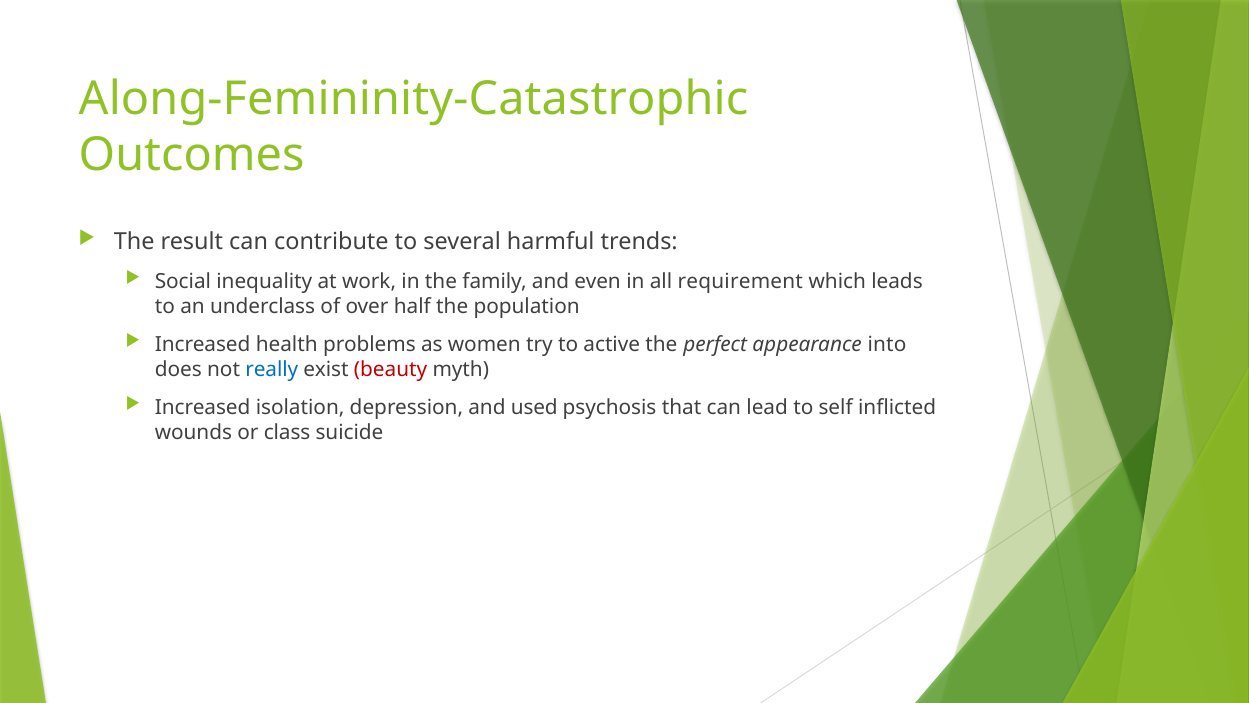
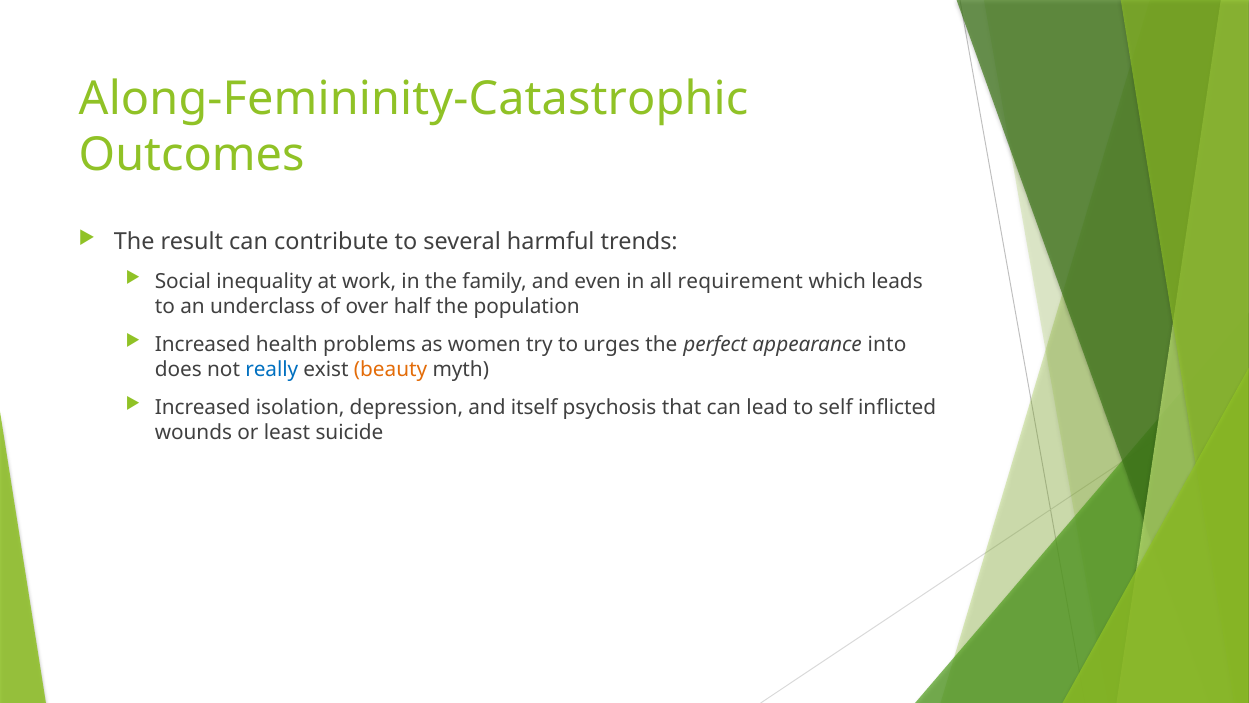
active: active -> urges (612, 344)
beauty colour: red -> orange (391, 369)
used: used -> itself (534, 407)
class: class -> least (287, 432)
